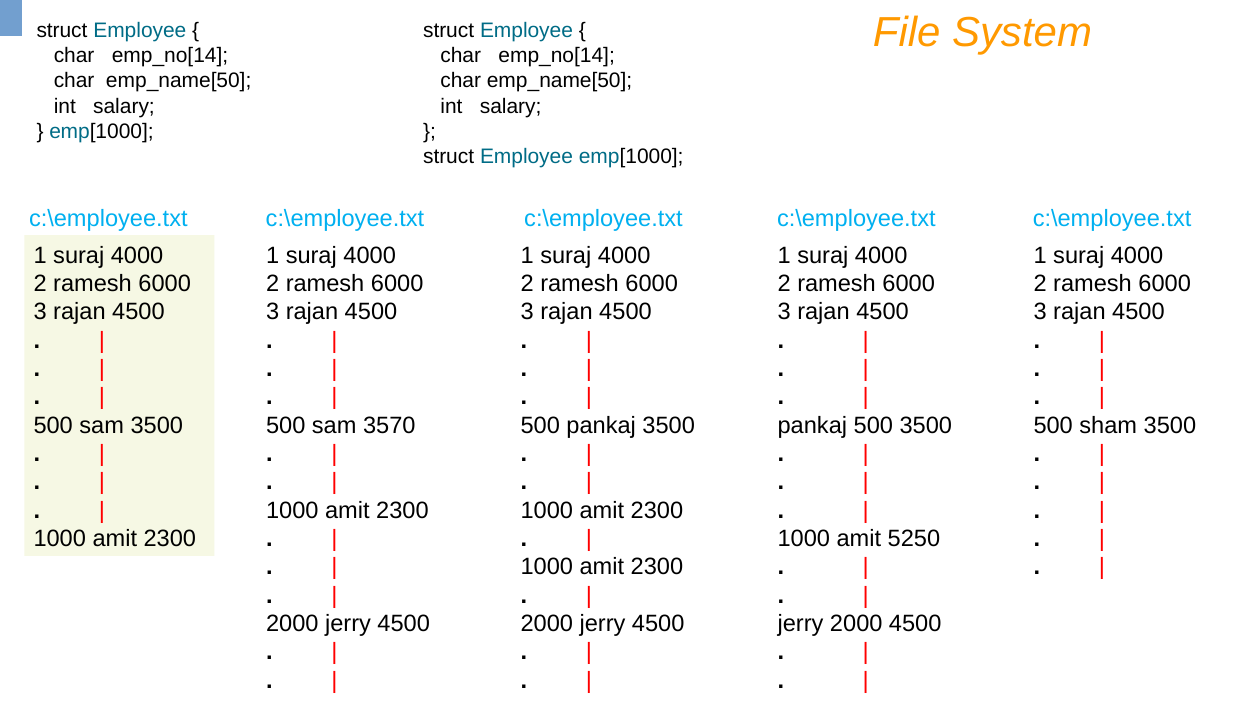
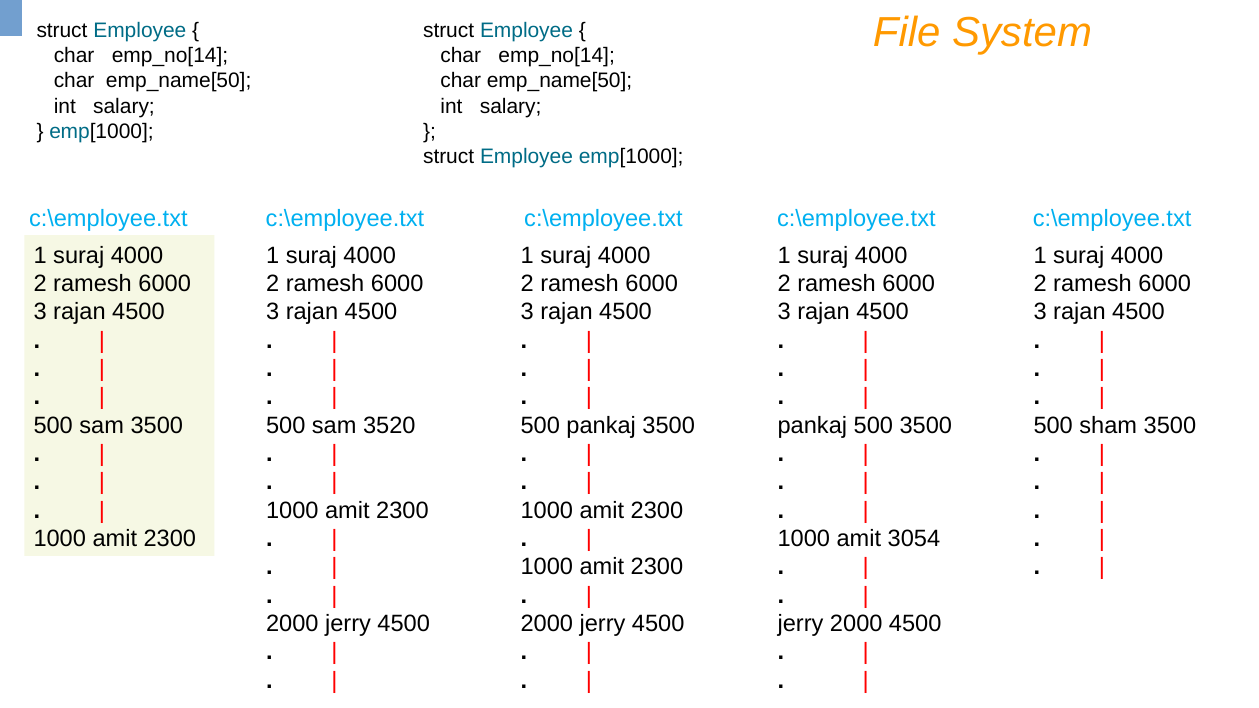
3570: 3570 -> 3520 (389, 426)
5250: 5250 -> 3054 (914, 539)
